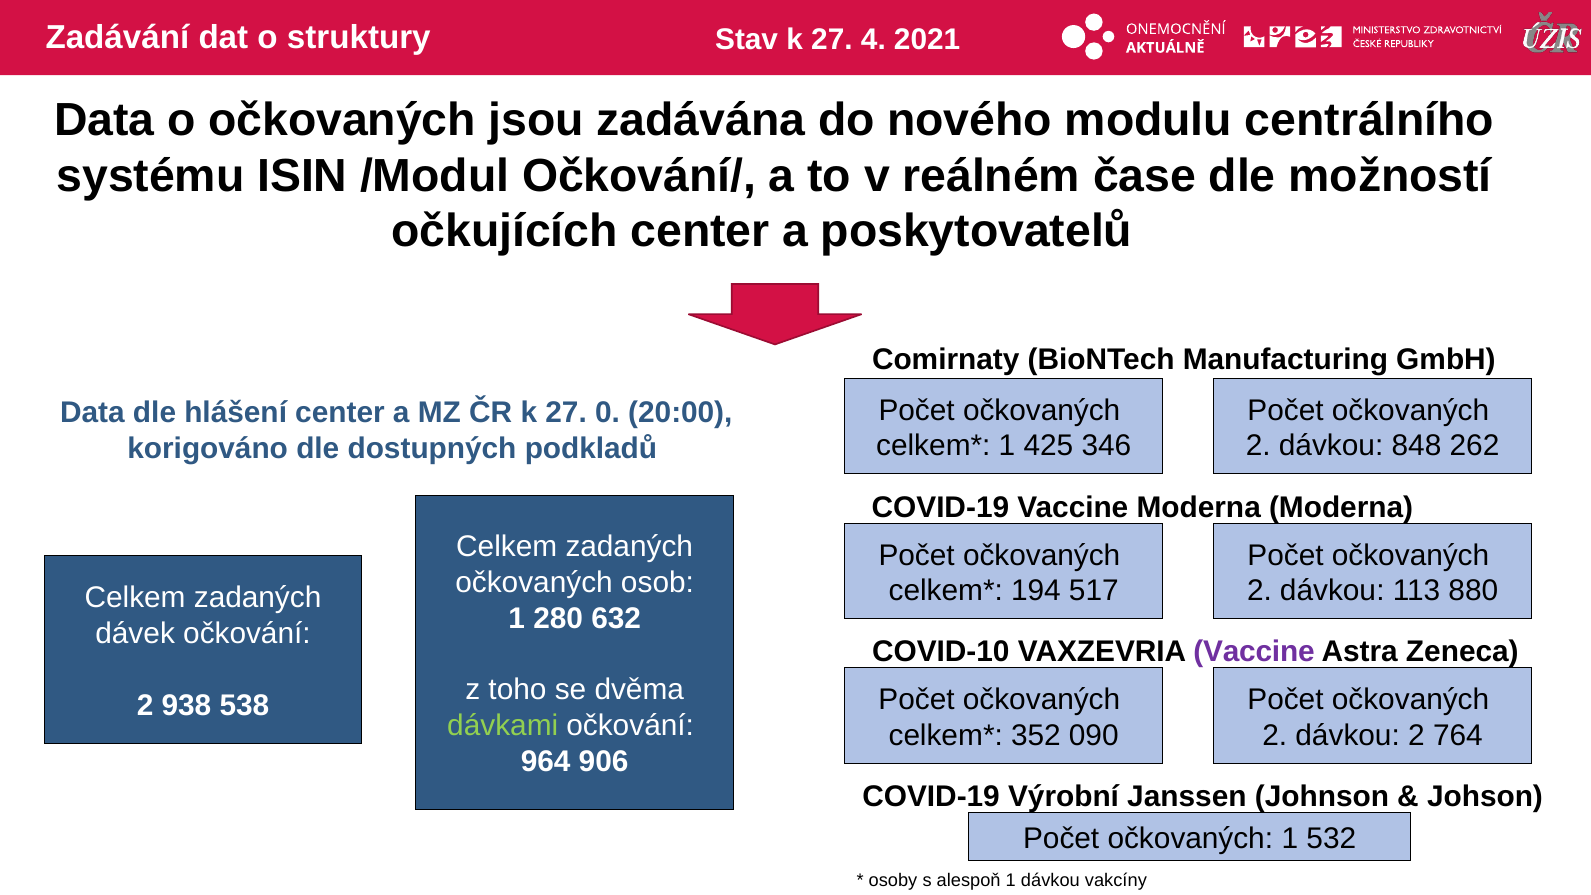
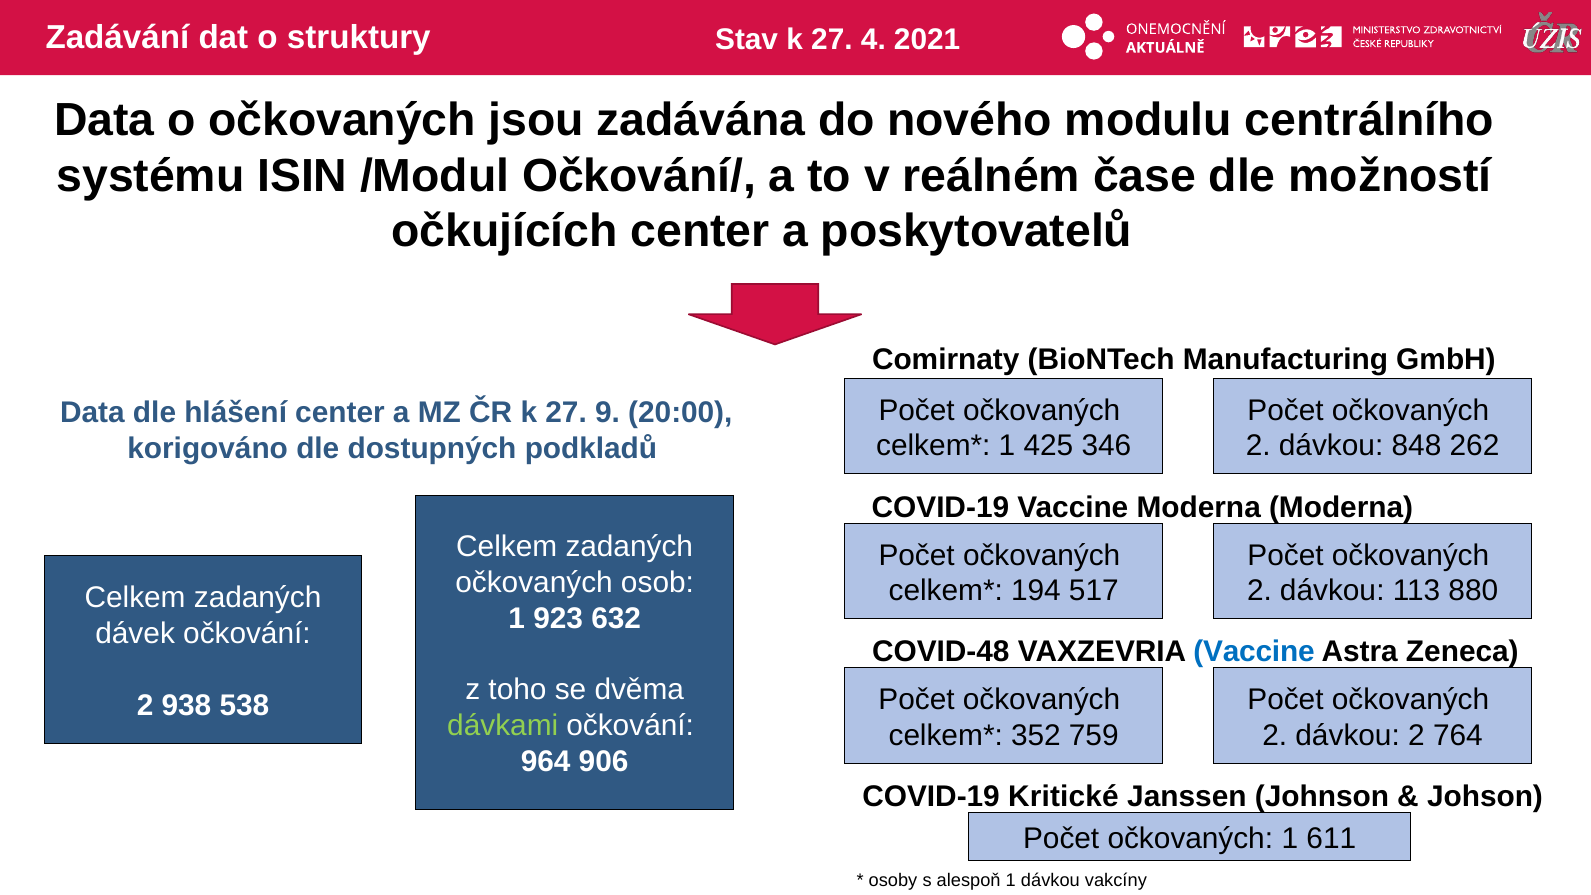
0: 0 -> 9 (607, 412)
280: 280 -> 923 (558, 618)
COVID-10: COVID-10 -> COVID-48 (941, 652)
Vaccine colour: purple -> blue (1254, 652)
090: 090 -> 759 (1094, 735)
Výrobní: Výrobní -> Kritické (1063, 796)
532: 532 -> 611 (1331, 838)
